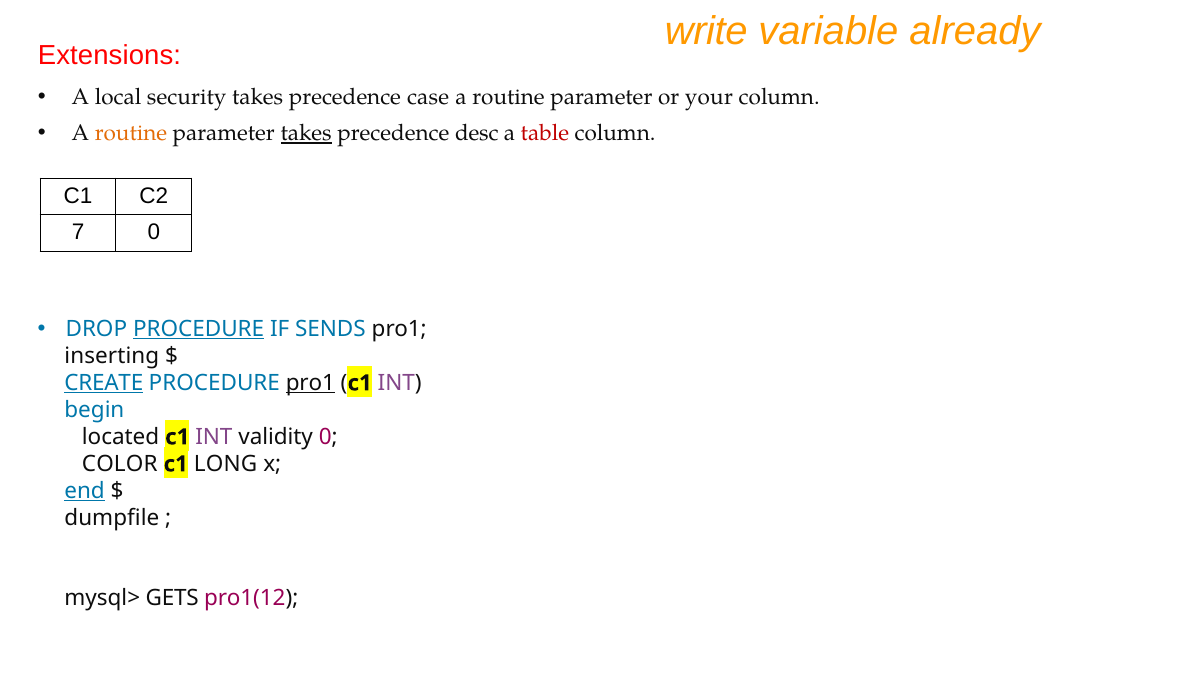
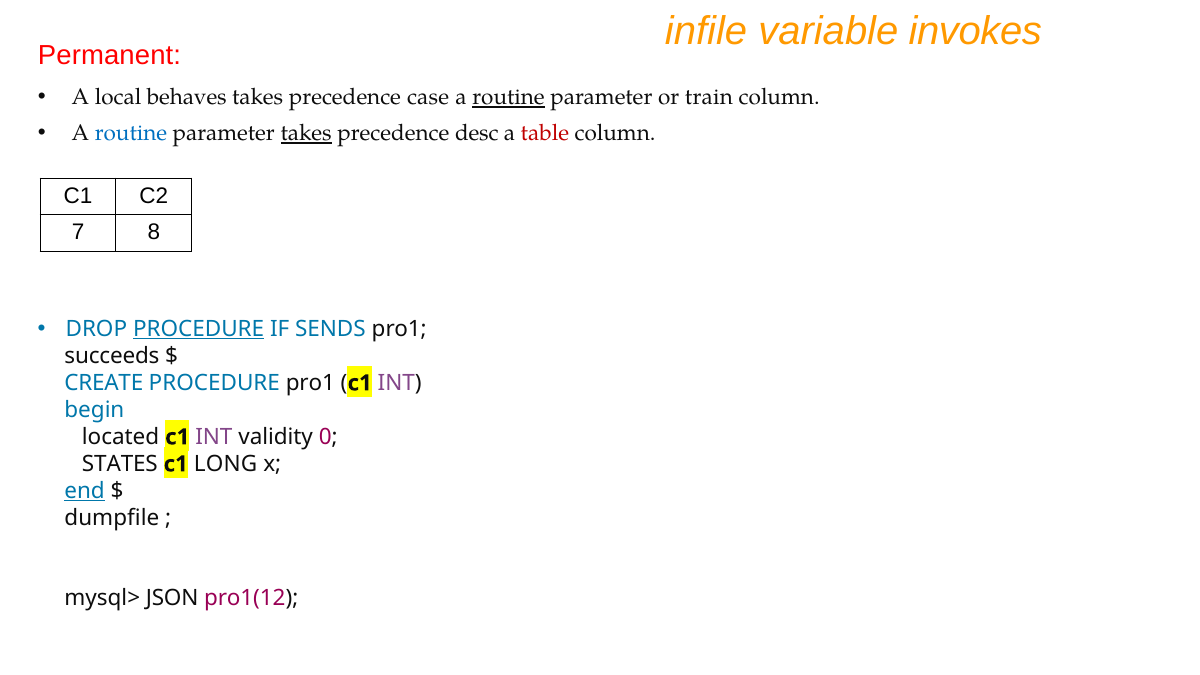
write: write -> infile (706, 31)
already: already -> invokes (975, 31)
Extensions: Extensions -> Permanent (110, 56)
security: security -> behaves (187, 97)
routine underline: none -> present (509, 97)
your: your -> train (709, 97)
routine colour: orange -> blue (131, 133)
7 0: 0 -> 8 (154, 232)
inserting: inserting -> succeeds (112, 356)
CREATE underline: present -> none (104, 383)
pro1 underline: present -> none (310, 383)
COLOR: COLOR -> STATES (120, 464)
GETS: GETS -> JSON (172, 598)
